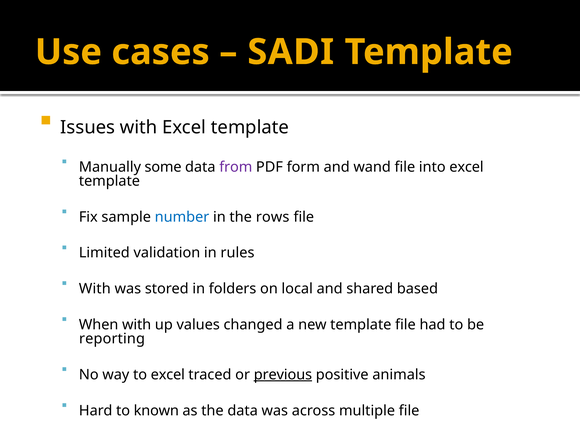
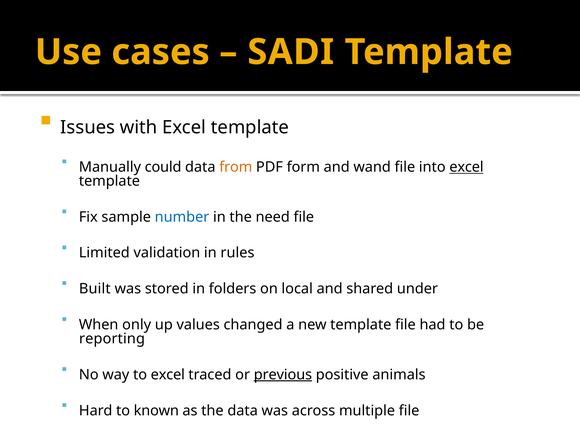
some: some -> could (163, 167)
from colour: purple -> orange (236, 167)
excel underline: none -> present (467, 167)
rows: rows -> need (273, 217)
With: With -> Built (95, 289)
based: based -> under (417, 289)
When with: with -> only (137, 325)
